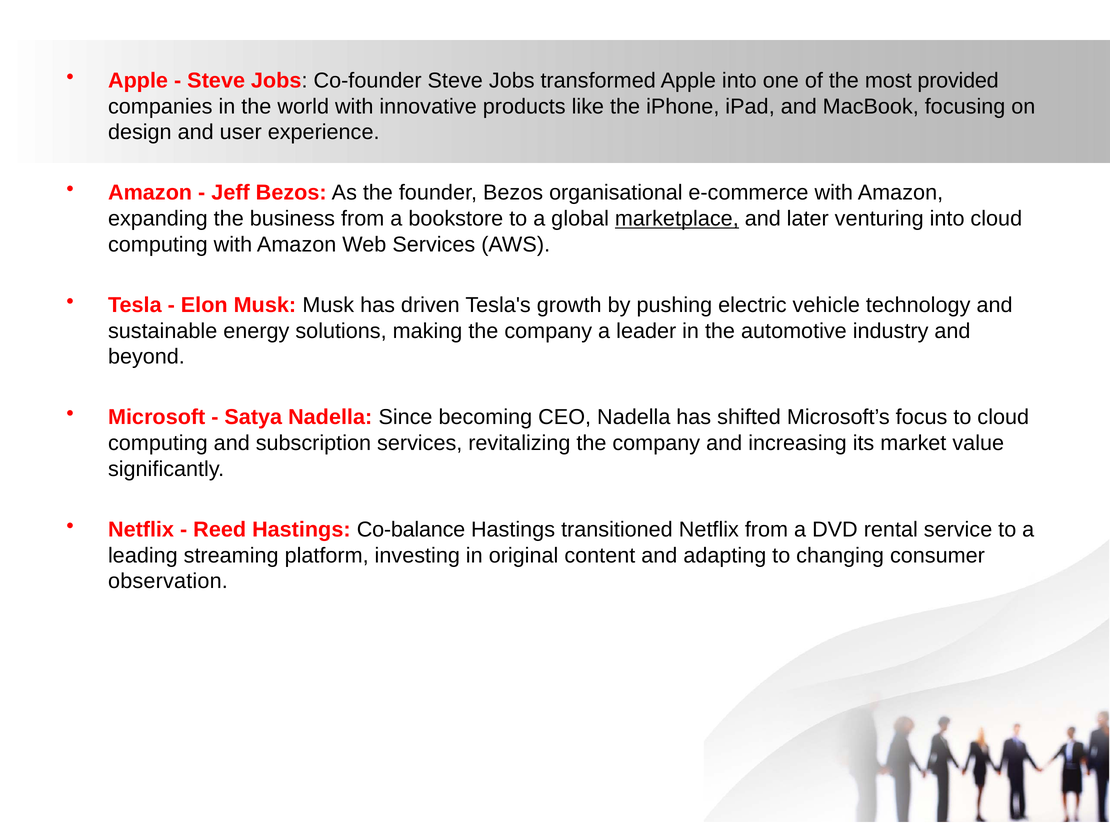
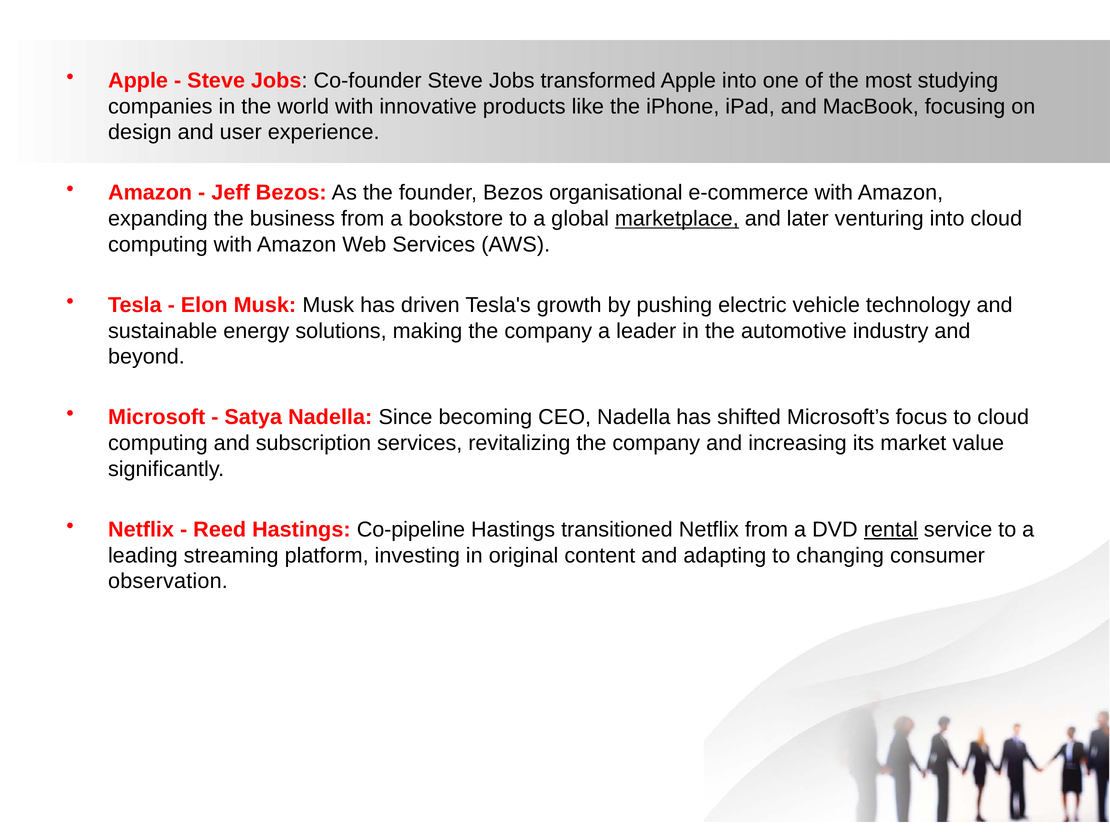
provided: provided -> studying (958, 81)
Co-balance: Co-balance -> Co-pipeline (411, 530)
rental underline: none -> present (891, 530)
